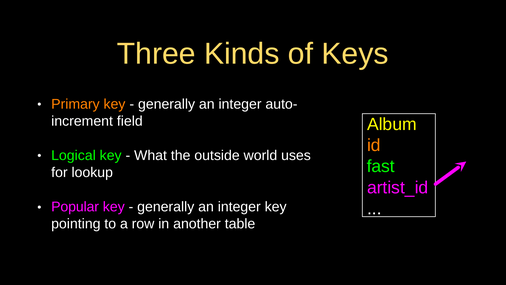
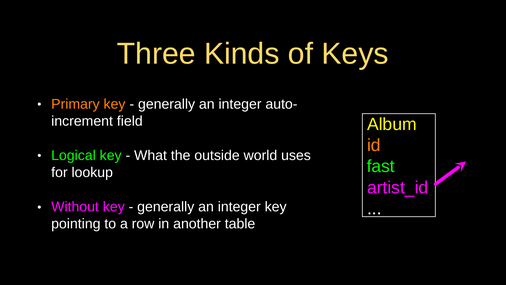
Popular: Popular -> Without (75, 207)
